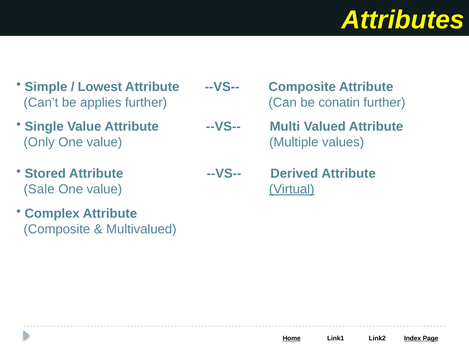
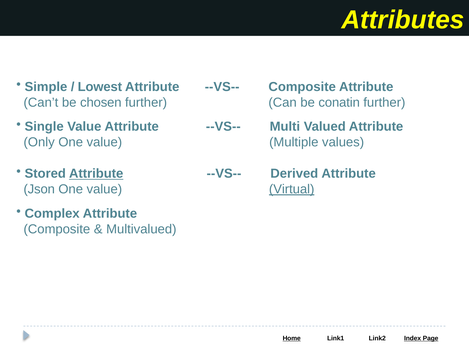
applies: applies -> chosen (101, 102)
Attribute underline: none -> present (96, 173)
Sale: Sale -> Json (39, 189)
